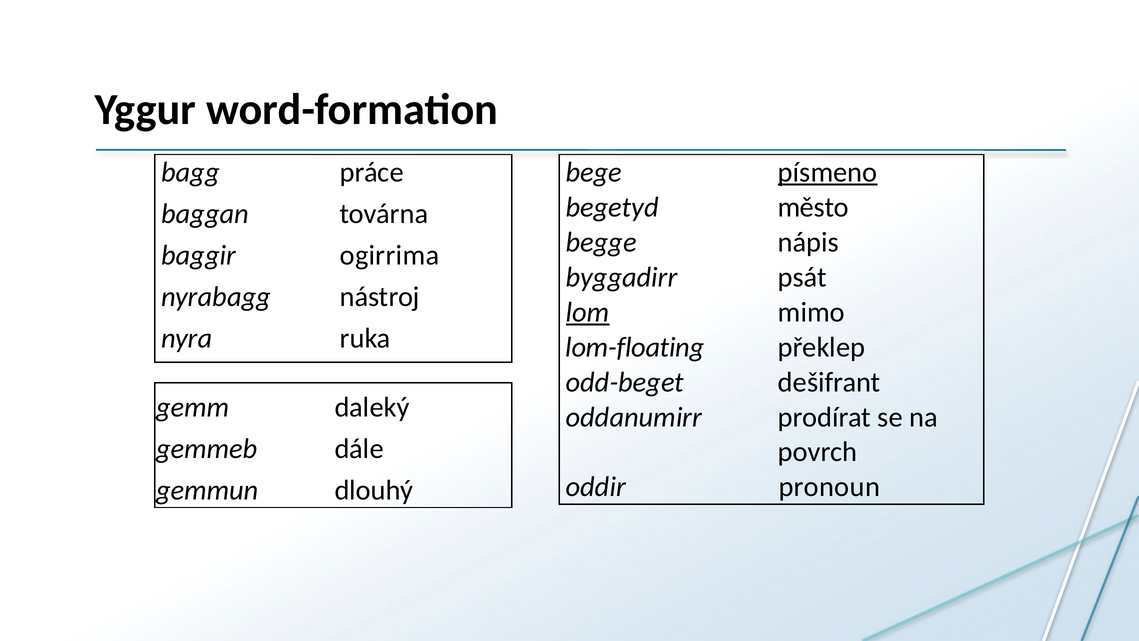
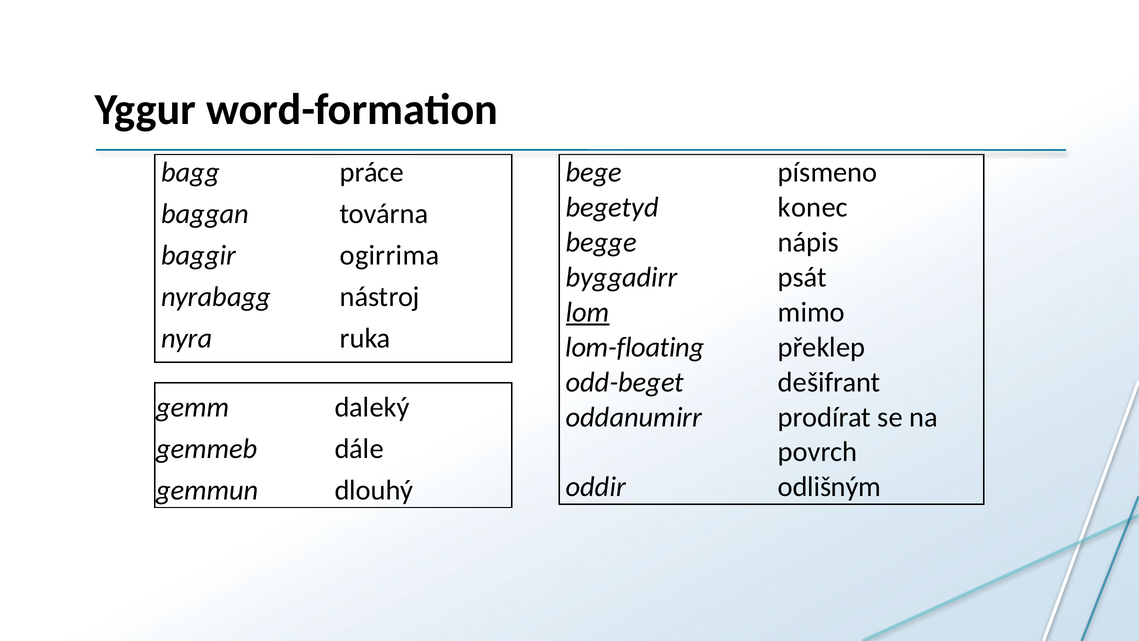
písmeno underline: present -> none (828, 172)
město: město -> konec (813, 207)
pronoun: pronoun -> odlišným (830, 487)
